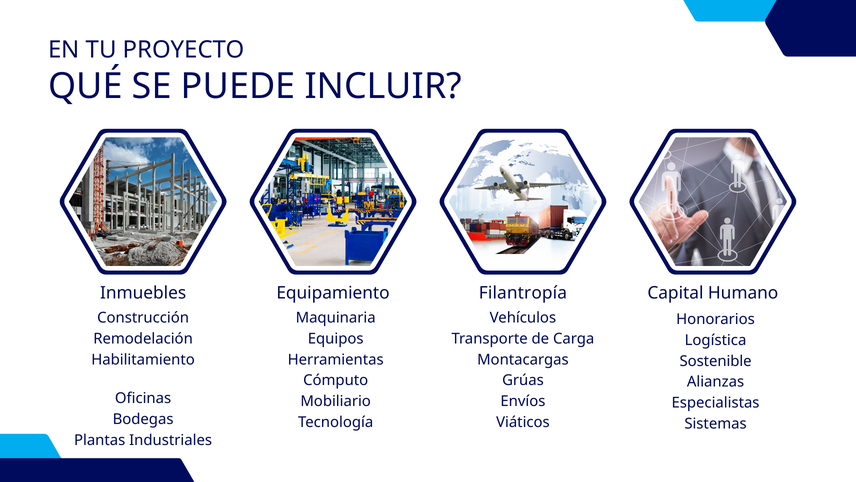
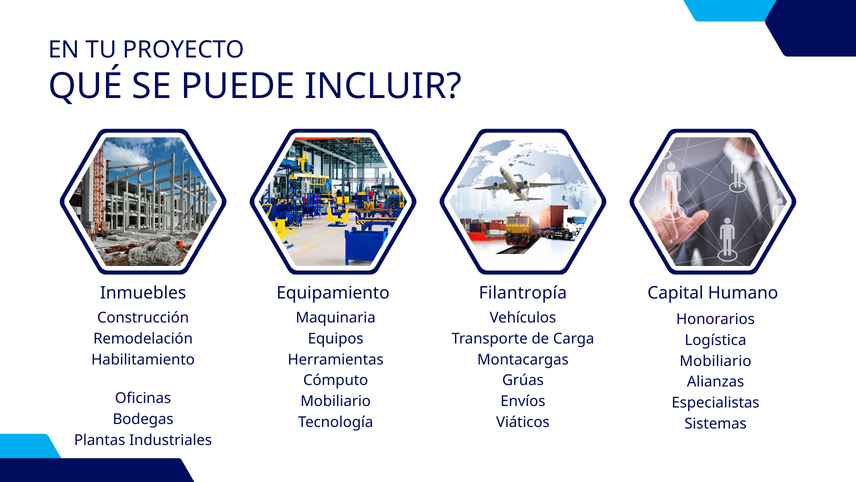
Sostenible: Sostenible -> Mobiliario (715, 361)
